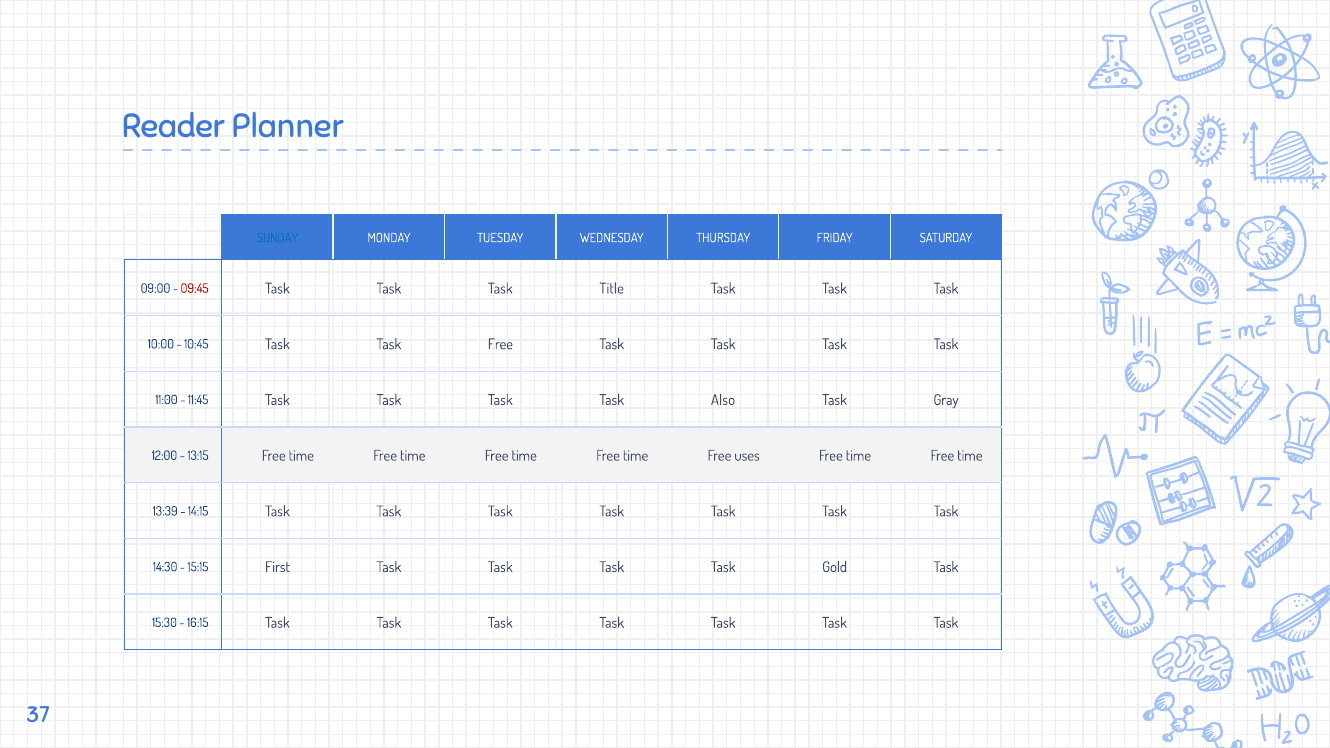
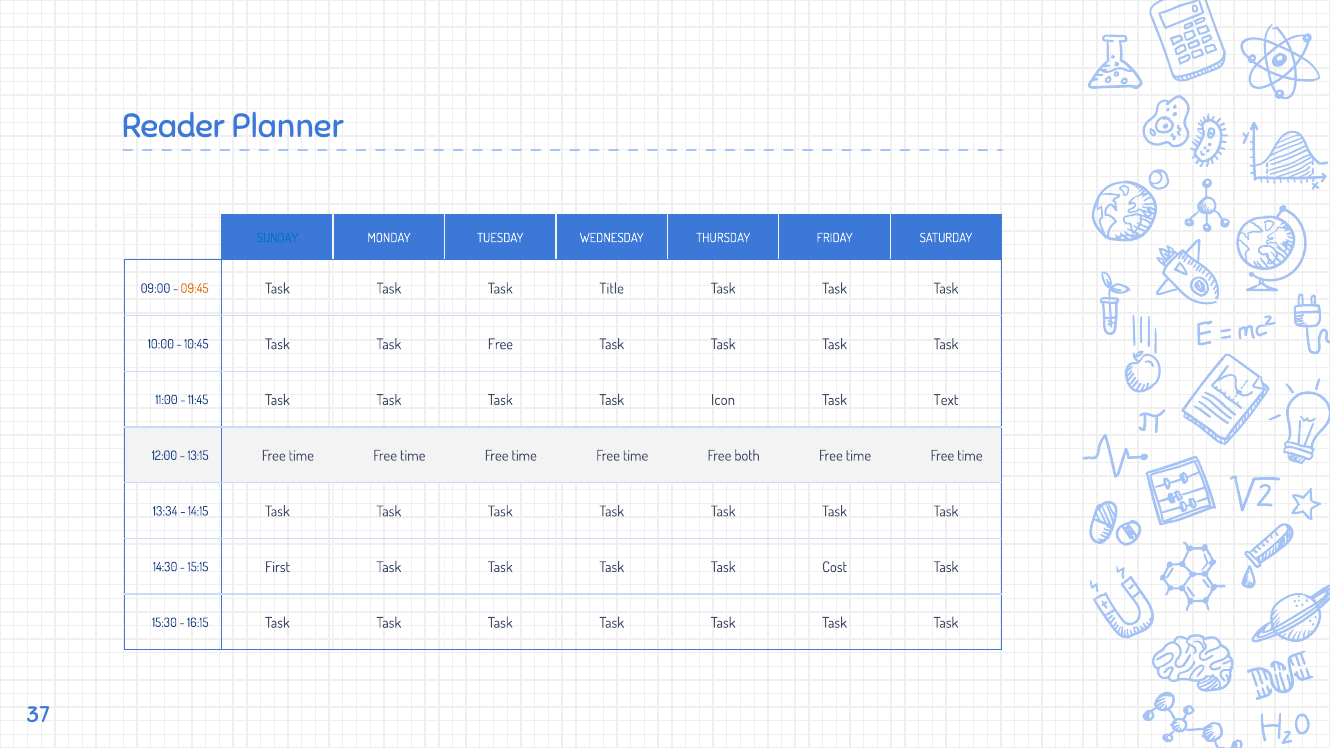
09:45 colour: red -> orange (195, 289)
Also: Also -> Icon (723, 400)
Gray: Gray -> Text (946, 400)
uses: uses -> both (747, 456)
13:39: 13:39 -> 13:34 (165, 511)
Gold: Gold -> Cost (835, 567)
